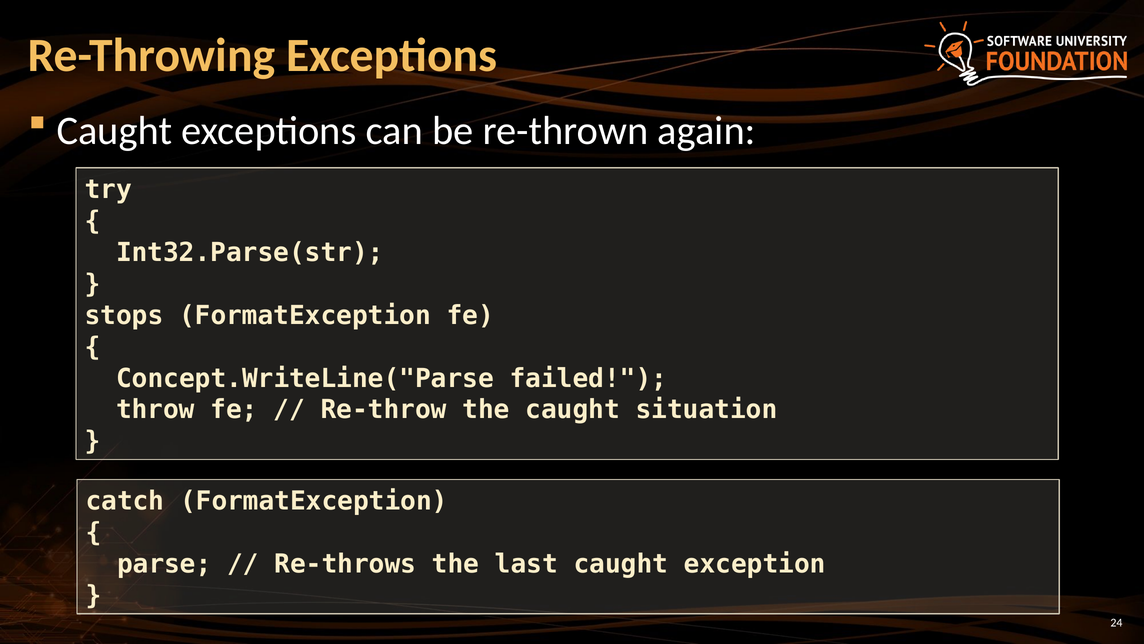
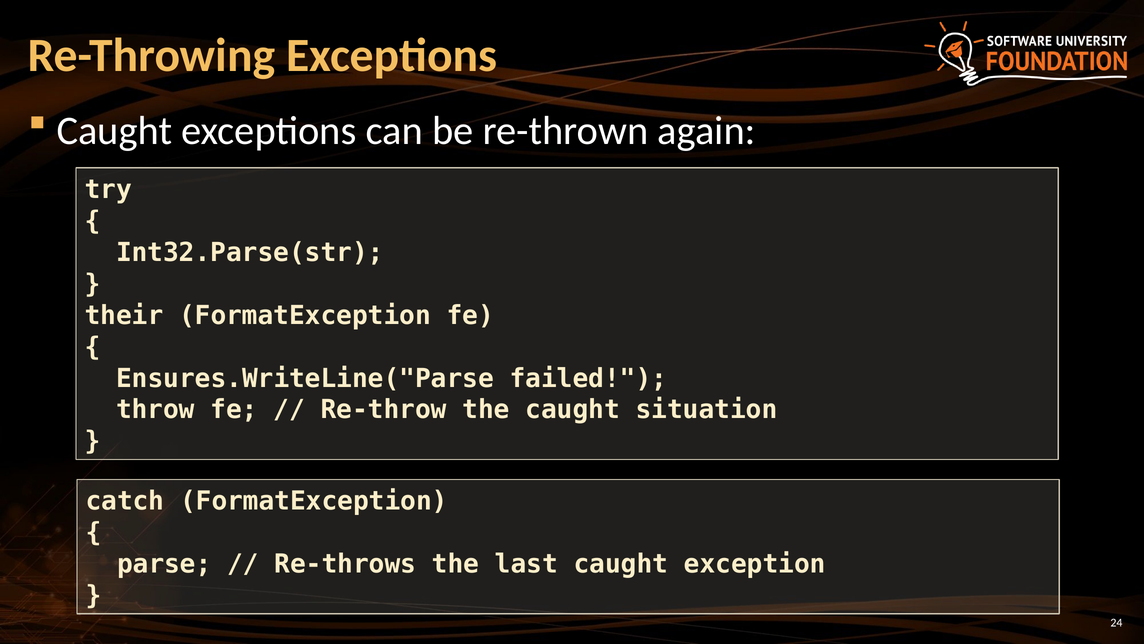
stops: stops -> their (124, 315)
Concept.WriteLine("Parse: Concept.WriteLine("Parse -> Ensures.WriteLine("Parse (305, 378)
